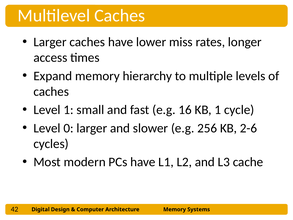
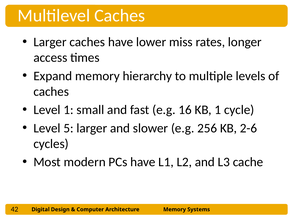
0: 0 -> 5 (69, 128)
